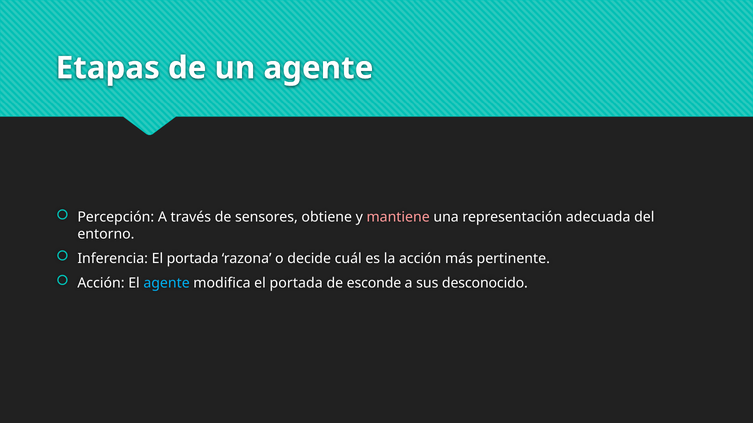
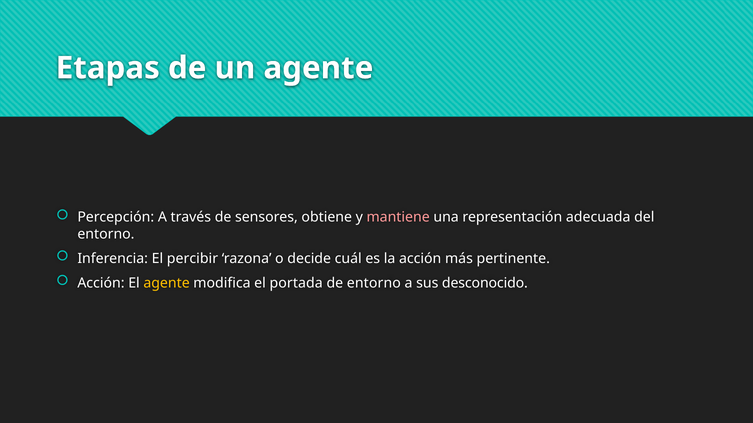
Inferencia El portada: portada -> percibir (192, 259)
agente colour: light blue -> yellow (167, 283)
de esconde: esconde -> entorno (374, 283)
